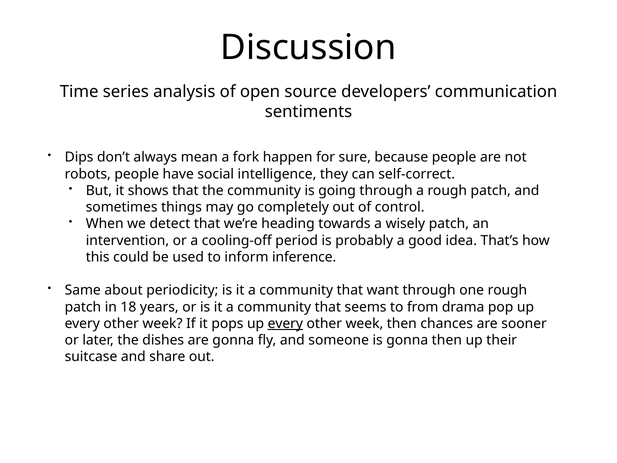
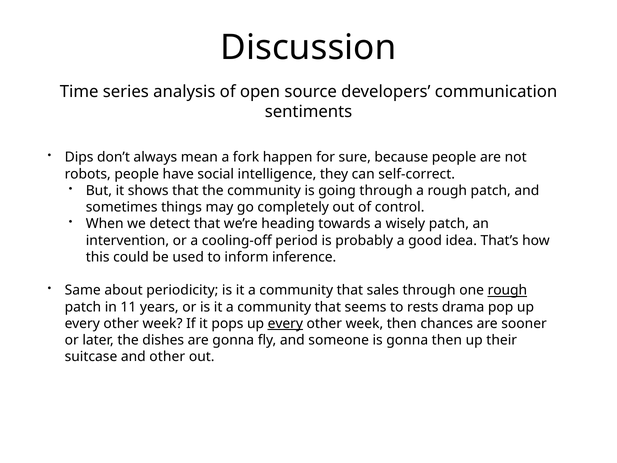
want: want -> sales (383, 290)
rough underline: none -> present (507, 290)
18: 18 -> 11 (128, 307)
from: from -> rests (423, 307)
and share: share -> other (167, 357)
